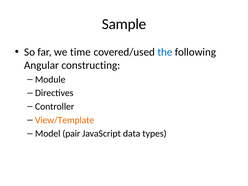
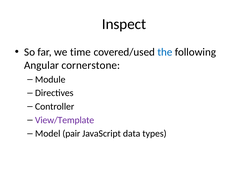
Sample: Sample -> Inspect (124, 24)
constructing: constructing -> cornerstone (91, 65)
View/Template colour: orange -> purple (65, 120)
